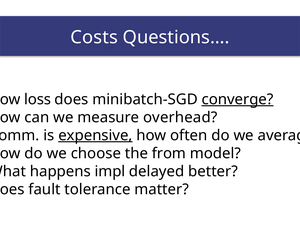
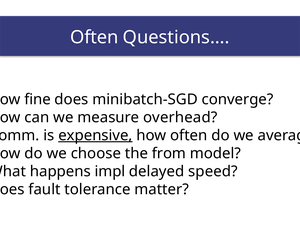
Costs: Costs -> Often (94, 37)
loss: loss -> fine (38, 99)
converge underline: present -> none (238, 99)
better: better -> speed (213, 171)
